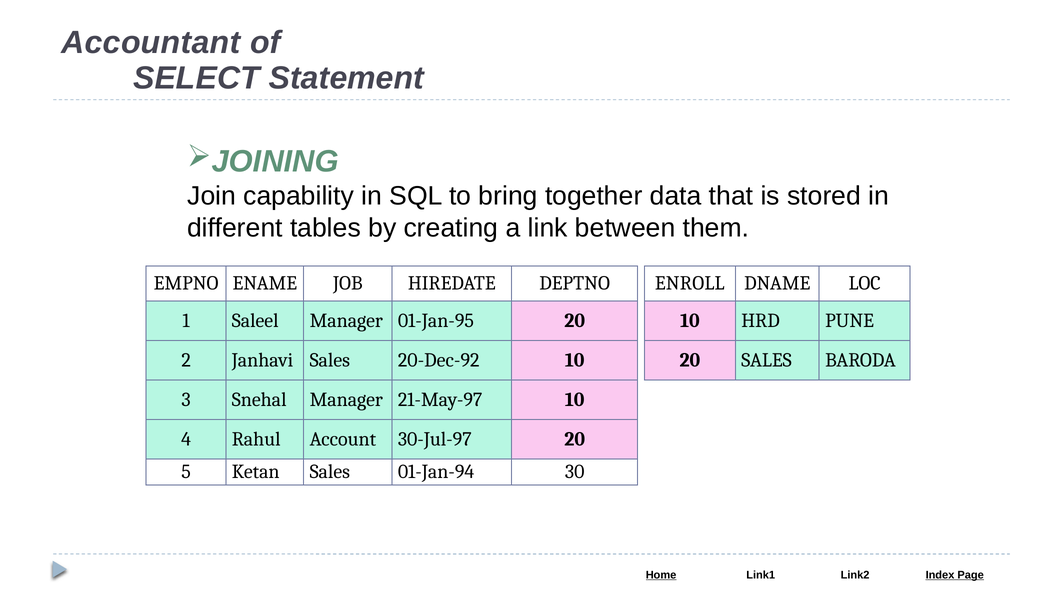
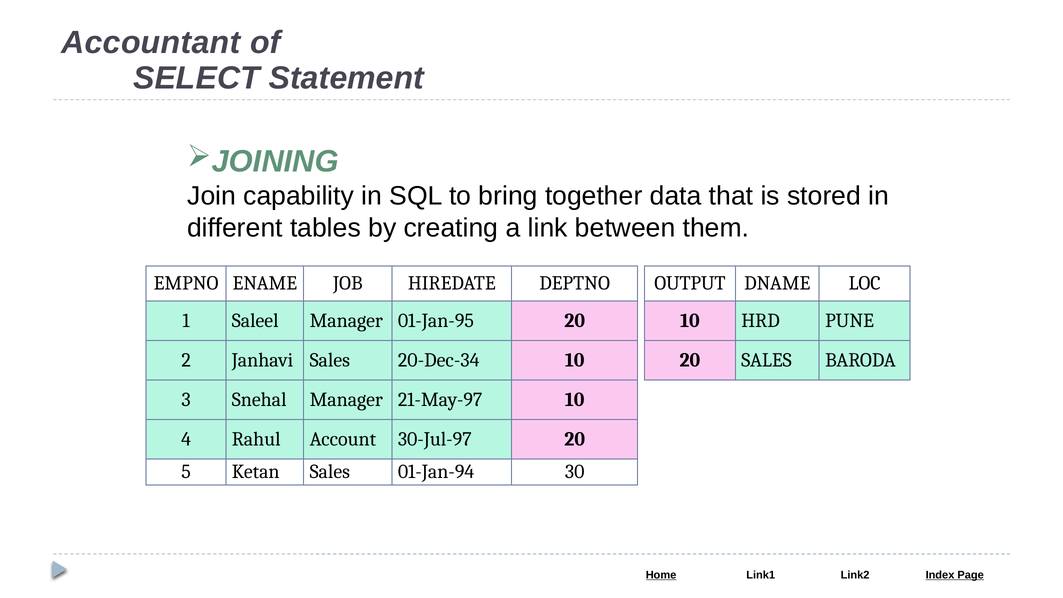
ENROLL: ENROLL -> OUTPUT (690, 283)
20-Dec-92: 20-Dec-92 -> 20-Dec-34 (439, 360)
